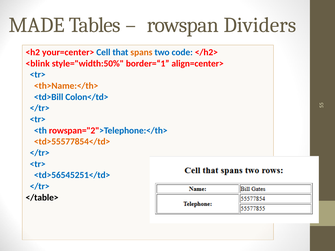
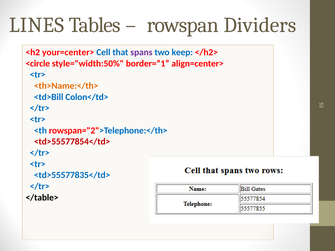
MADE: MADE -> LINES (37, 25)
spans colour: orange -> purple (141, 52)
code: code -> keep (182, 52)
<blink: <blink -> <circle (38, 64)
<td>55577854</td> colour: orange -> red (72, 142)
<td>56545251</td>: <td>56545251</td> -> <td>55577835</td> (72, 175)
